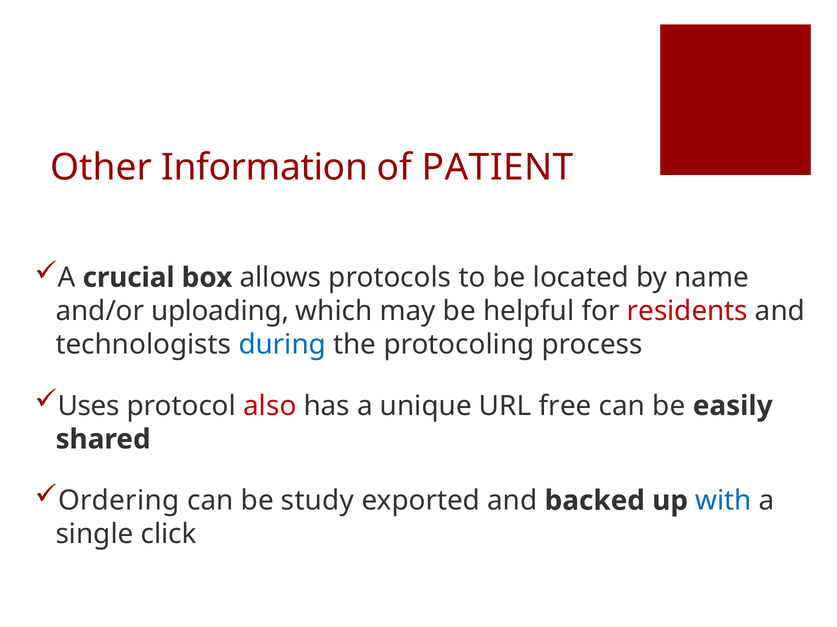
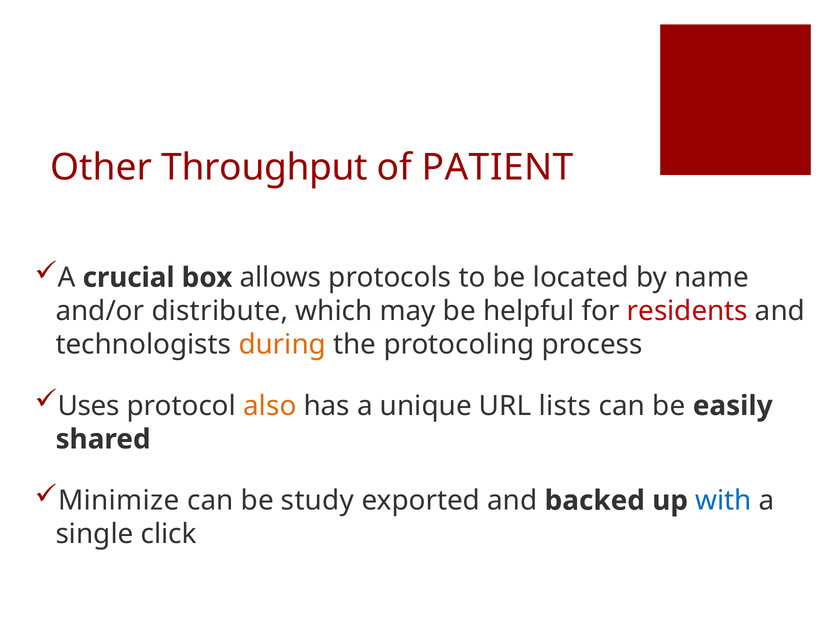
Information: Information -> Throughput (265, 168)
uploading: uploading -> distribute (220, 311)
during colour: blue -> orange (282, 345)
also colour: red -> orange (270, 406)
free: free -> lists (565, 406)
Ordering: Ordering -> Minimize (119, 501)
